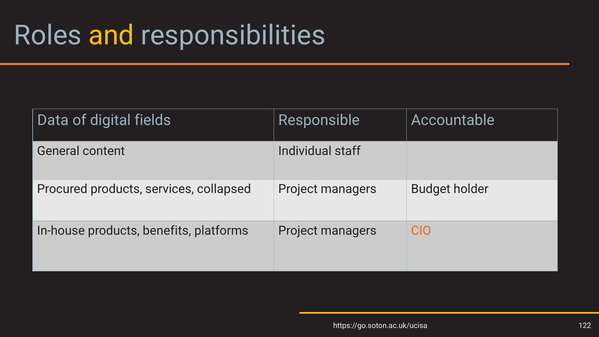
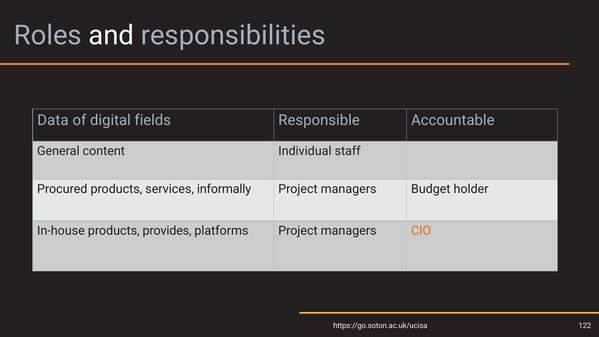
and colour: yellow -> white (111, 35)
collapsed: collapsed -> informally (224, 189)
benefits: benefits -> provides (167, 231)
